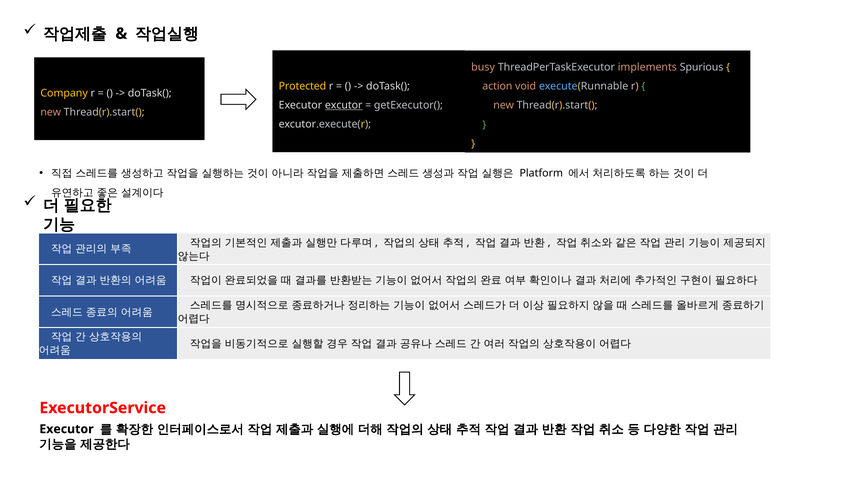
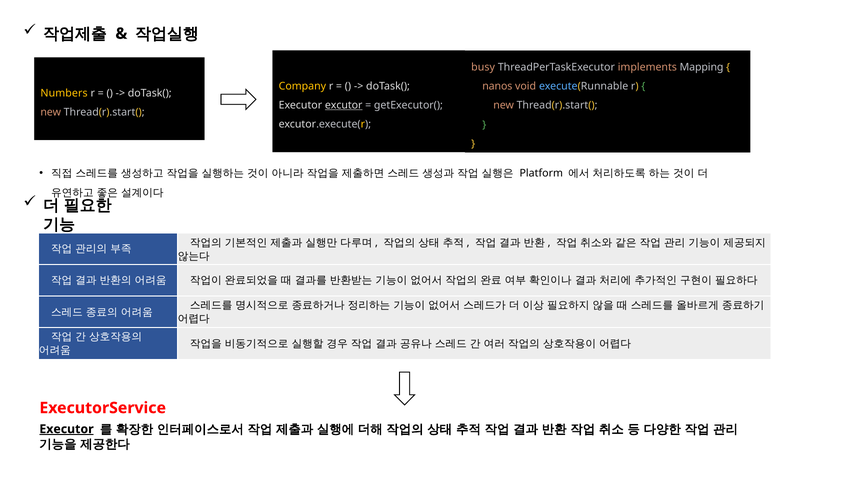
Spurious: Spurious -> Mapping (702, 67)
Protected: Protected -> Company (302, 86)
action: action -> nanos (497, 86)
Company: Company -> Numbers (64, 93)
Executor underline: none -> present (67, 429)
